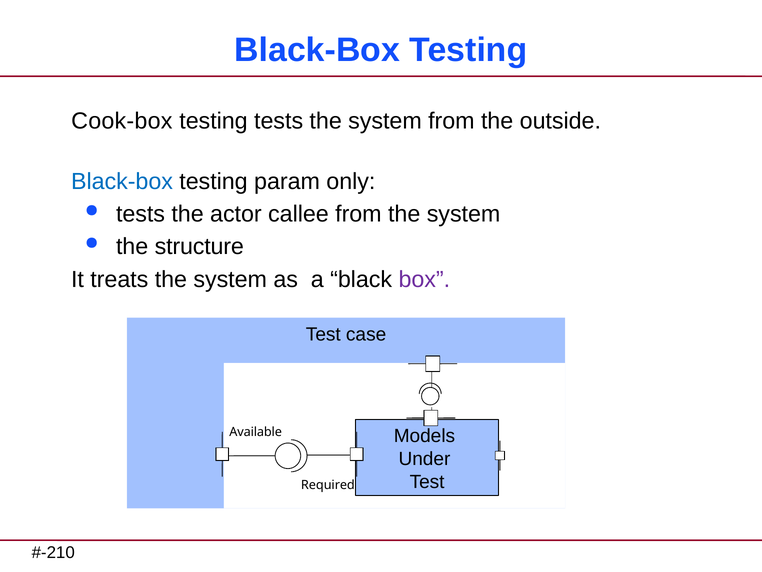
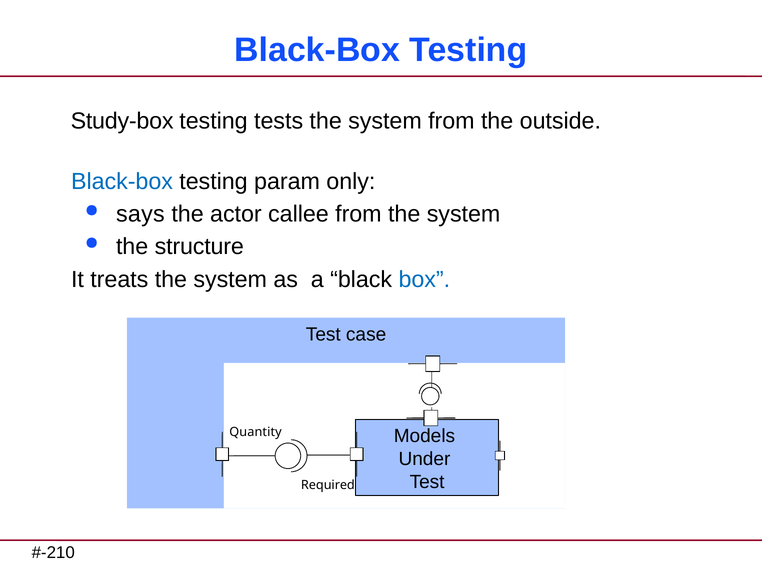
Cook-box: Cook-box -> Study-box (122, 121)
tests: tests -> says (140, 214)
box colour: purple -> blue (424, 279)
Available: Available -> Quantity (256, 432)
